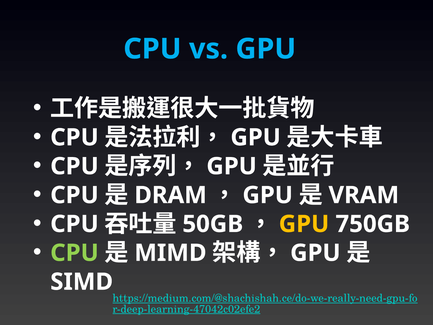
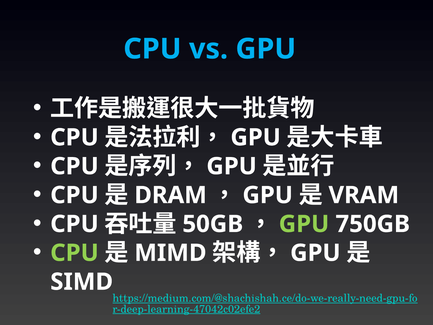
GPU colour: yellow -> light green (304, 224)
